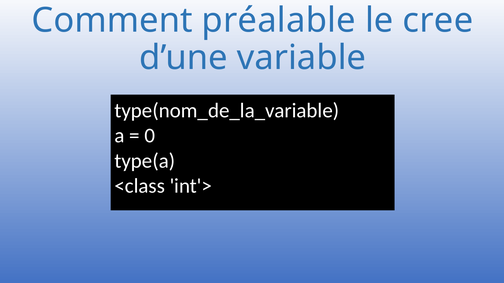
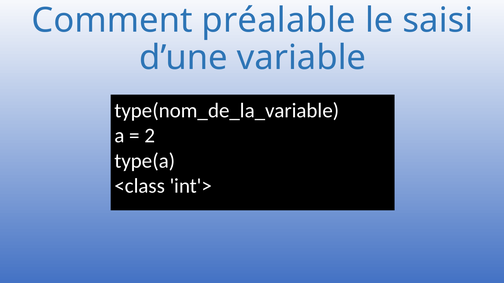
cree: cree -> saisi (438, 20)
0: 0 -> 2 (150, 136)
